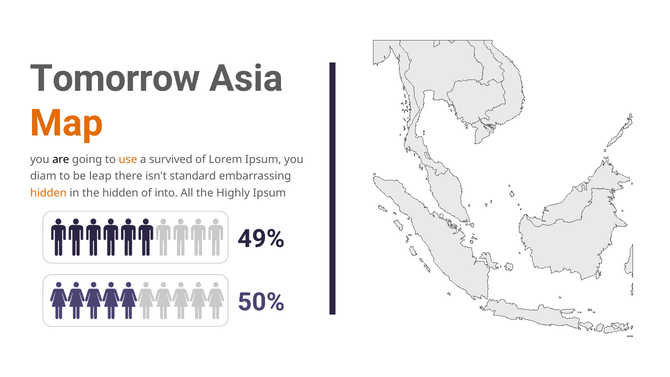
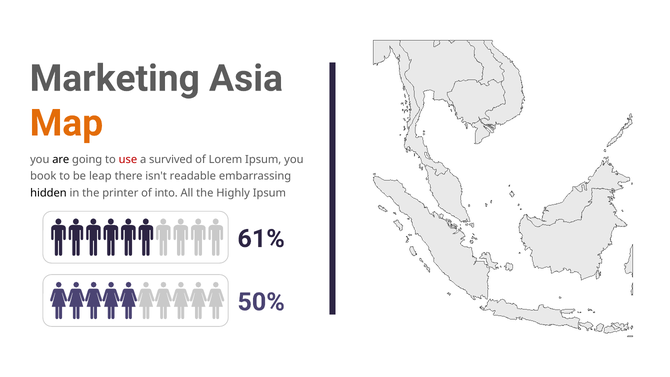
Tomorrow: Tomorrow -> Marketing (115, 78)
use colour: orange -> red (128, 159)
diam: diam -> book (43, 176)
standard: standard -> readable (193, 176)
hidden colour: orange -> black (48, 193)
the hidden: hidden -> printer (120, 193)
49%: 49% -> 61% (261, 239)
